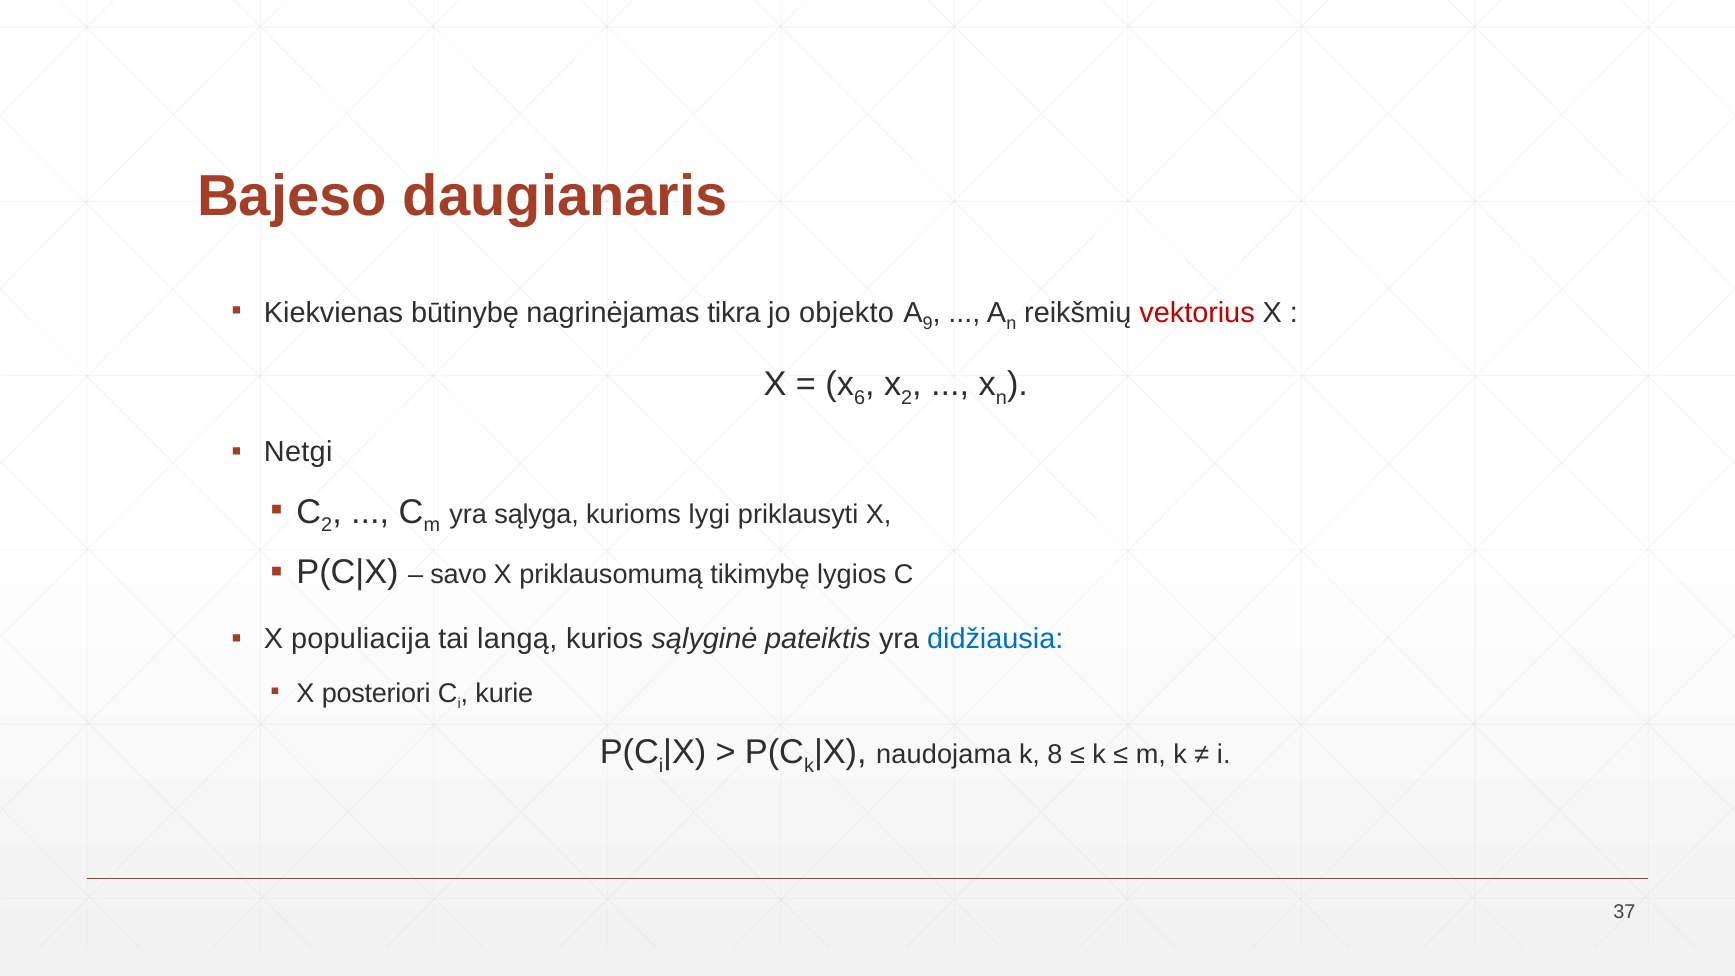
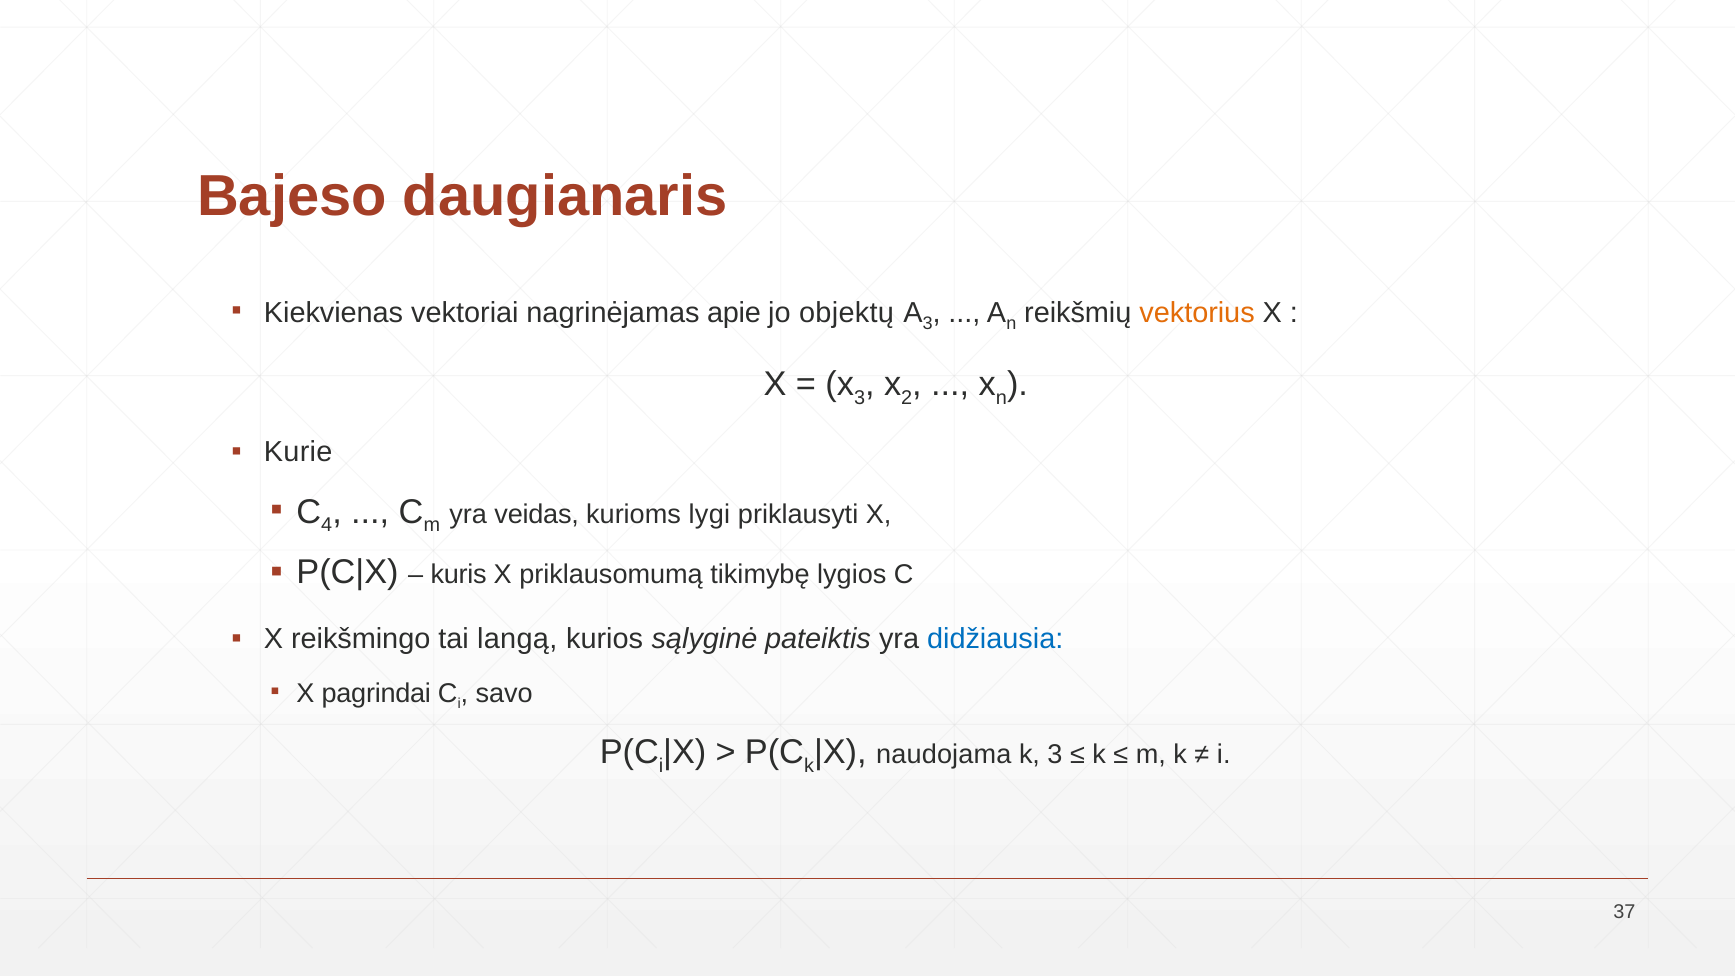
būtinybę: būtinybę -> vektoriai (465, 313)
tikra: tikra -> apie (734, 313)
objekto: objekto -> objektų (847, 313)
9: 9 -> 3 (928, 324)
vektorius colour: red -> orange (1197, 313)
x 6: 6 -> 3 (860, 398)
Netgi: Netgi -> Kurie (298, 452)
C 2: 2 -> 4 (327, 525)
sąlyga: sąlyga -> veidas (537, 514)
savo: savo -> kuris (459, 574)
populiacija: populiacija -> reikšmingo (361, 639)
posteriori: posteriori -> pagrindai (376, 693)
kurie: kurie -> savo (504, 693)
k 8: 8 -> 3 (1055, 755)
